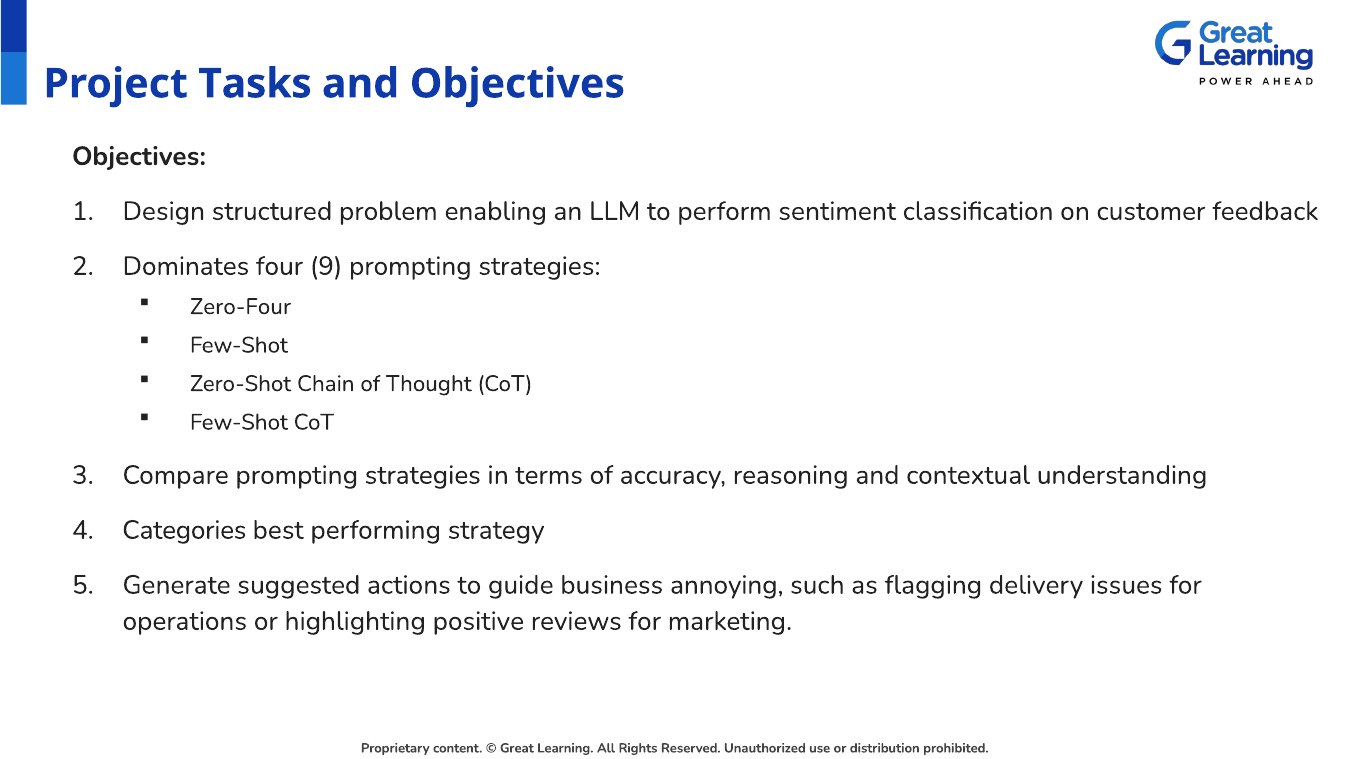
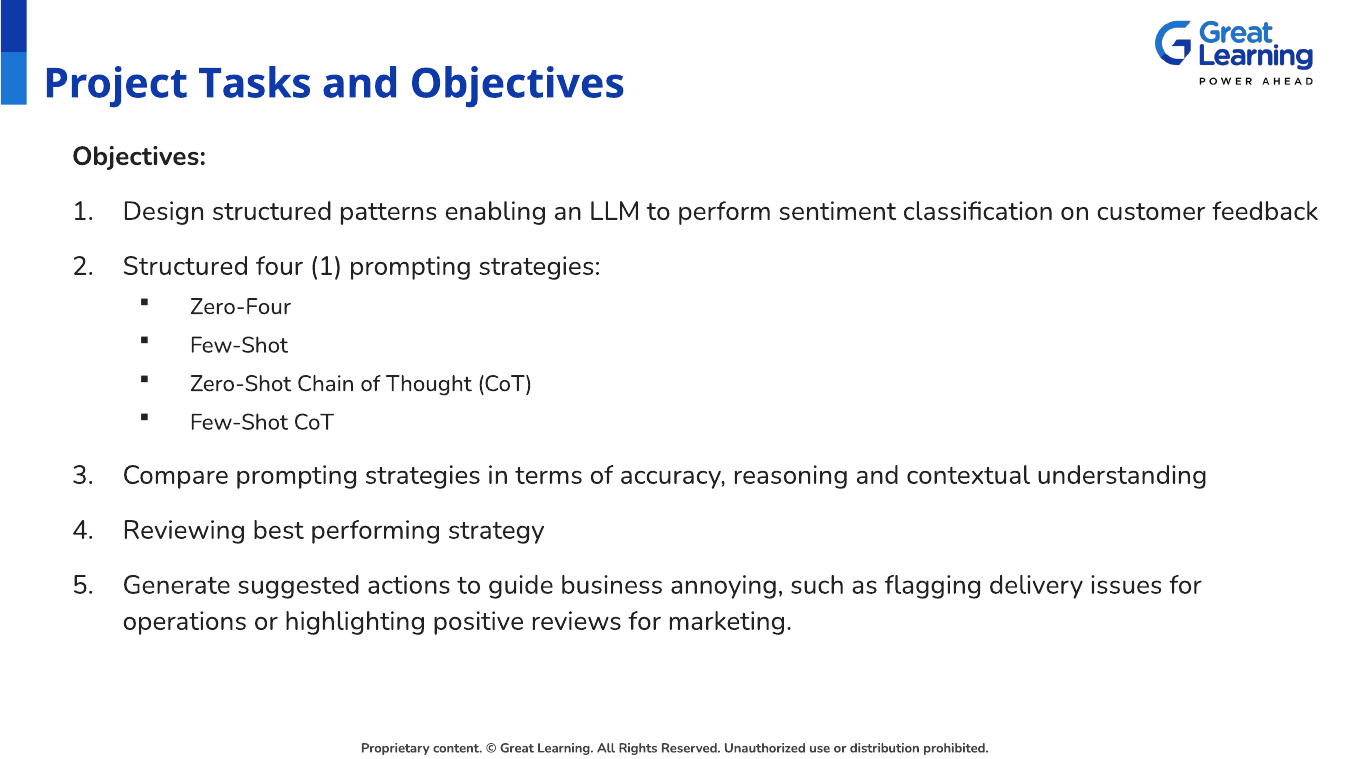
problem: problem -> patterns (388, 211)
Dominates: Dominates -> Structured (186, 266)
four 9: 9 -> 1 (326, 266)
Categories: Categories -> Reviewing (184, 530)
